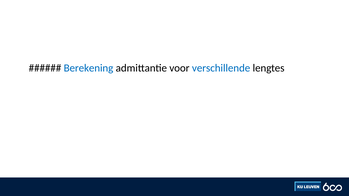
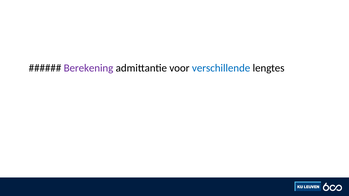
Berekening colour: blue -> purple (89, 68)
